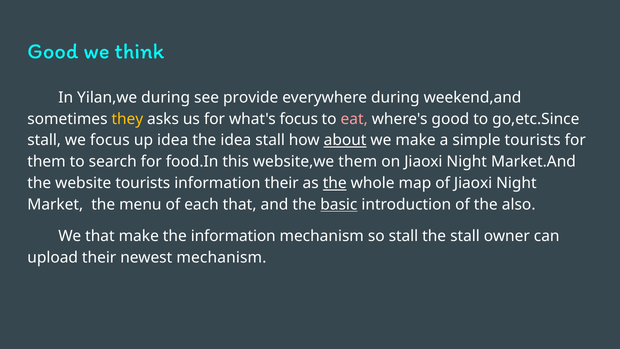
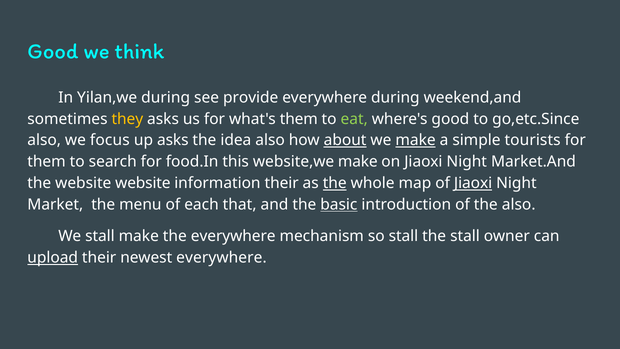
what's focus: focus -> them (299, 119)
eat colour: pink -> light green (354, 119)
stall: stall -> also (44, 140)
up idea: idea -> asks (173, 140)
idea stall: stall -> also (270, 140)
make underline: none -> present (416, 140)
website,we them: them -> make (358, 162)
website tourists: tourists -> website (143, 183)
Jiaoxi underline: none -> present (473, 183)
We that: that -> stall (100, 236)
the information: information -> everywhere (233, 236)
upload underline: none -> present (53, 258)
newest mechanism: mechanism -> everywhere (221, 258)
